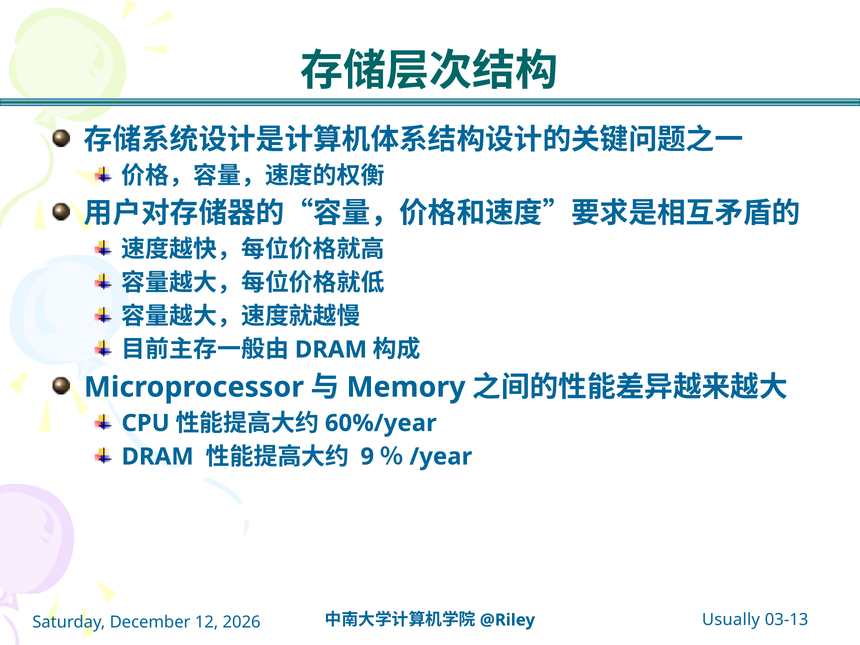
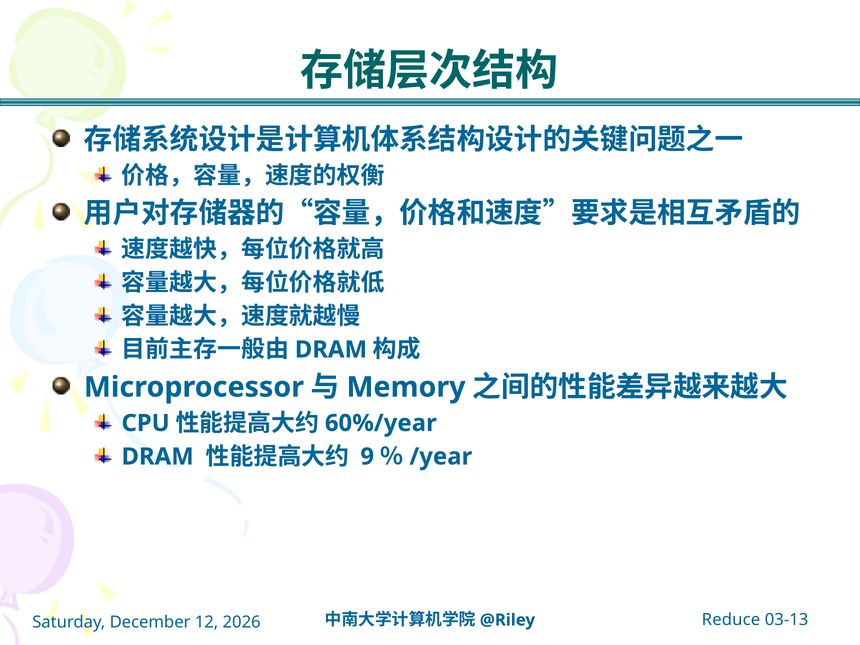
Usually: Usually -> Reduce (731, 620)
